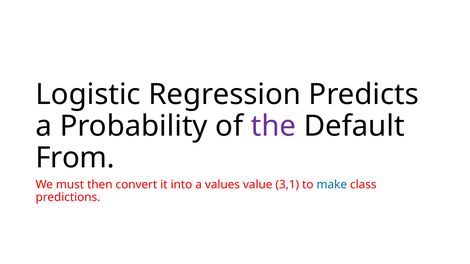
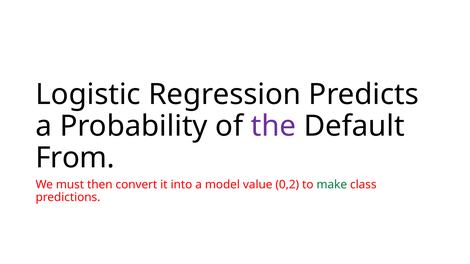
values: values -> model (222, 185)
3,1: 3,1 -> 0,2 (287, 185)
make colour: blue -> green (332, 185)
